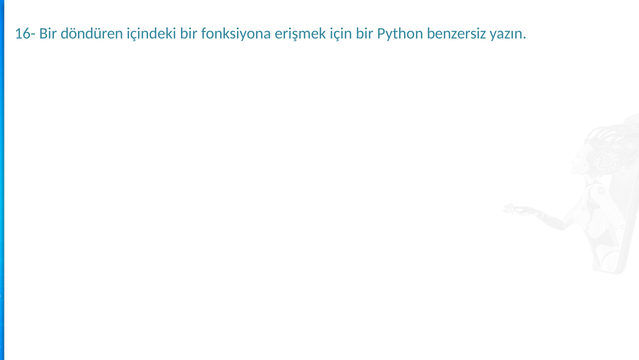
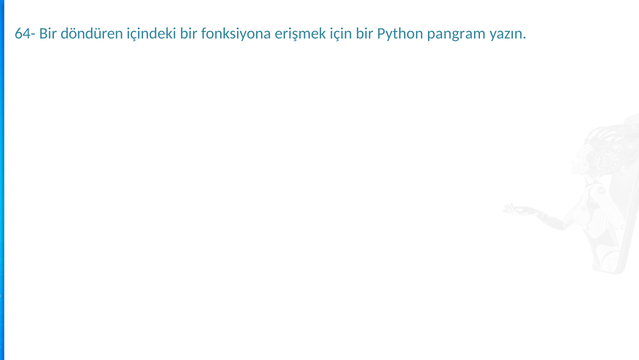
16-: 16- -> 64- (25, 33)
benzersiz: benzersiz -> pangram (456, 33)
